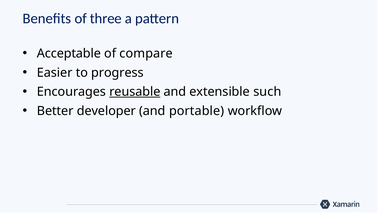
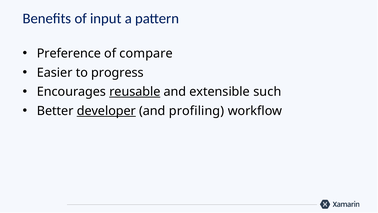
three: three -> input (106, 19)
Acceptable: Acceptable -> Preference (69, 53)
developer underline: none -> present (106, 111)
portable: portable -> profiling (197, 111)
